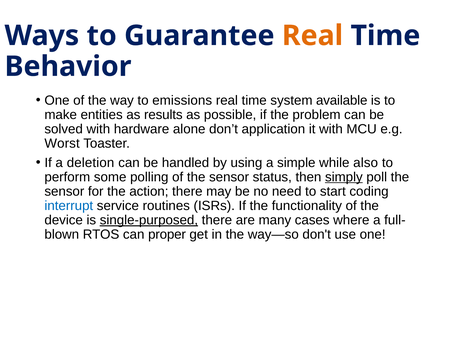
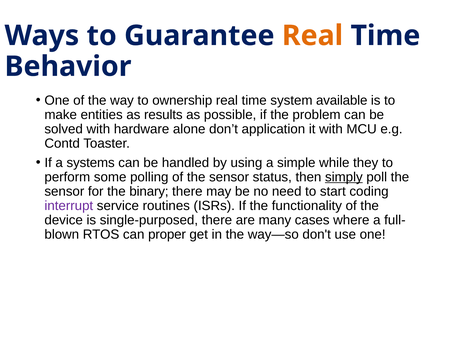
emissions: emissions -> ownership (182, 100)
Worst: Worst -> Contd (62, 144)
deletion: deletion -> systems (91, 163)
also: also -> they (366, 163)
action: action -> binary (149, 191)
interrupt colour: blue -> purple (69, 206)
single-purposed underline: present -> none (149, 220)
